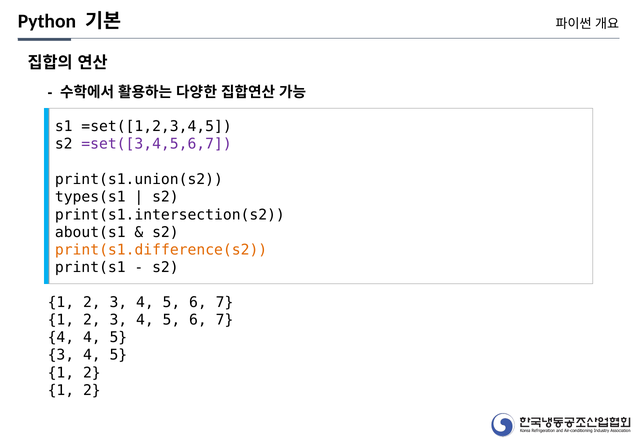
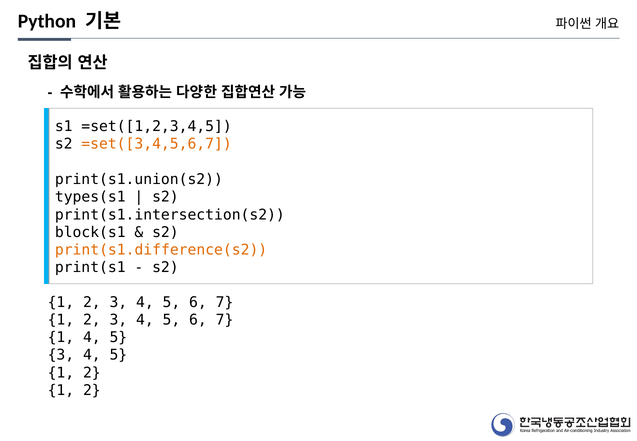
=set([3,4,5,6,7 colour: purple -> orange (157, 144)
about(s1: about(s1 -> block(s1 (90, 232)
4: 4 -> 1 (61, 337)
